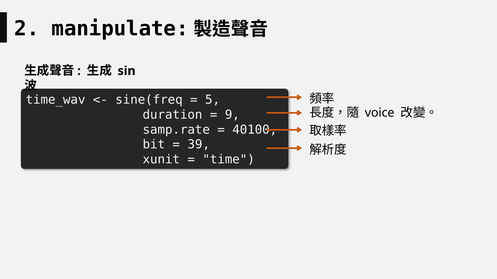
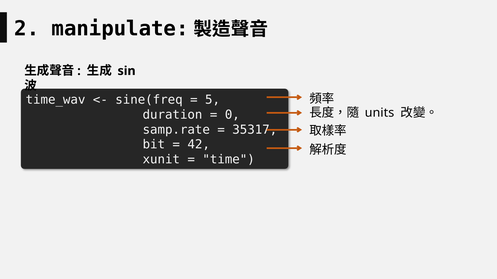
voice: voice -> units (380, 113)
9: 9 -> 0 (232, 115)
40100: 40100 -> 35317 (255, 130)
39: 39 -> 42 (199, 145)
